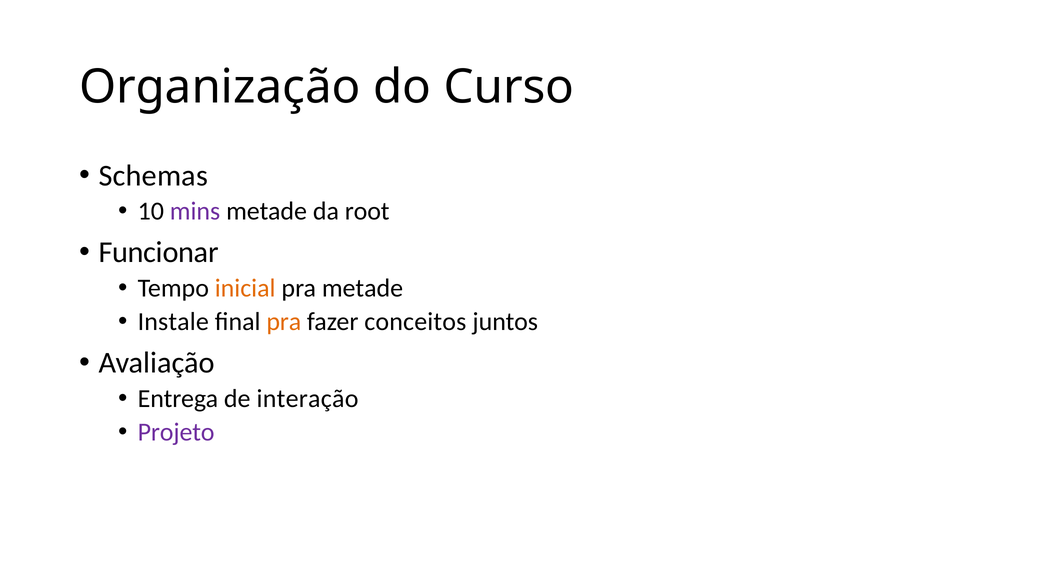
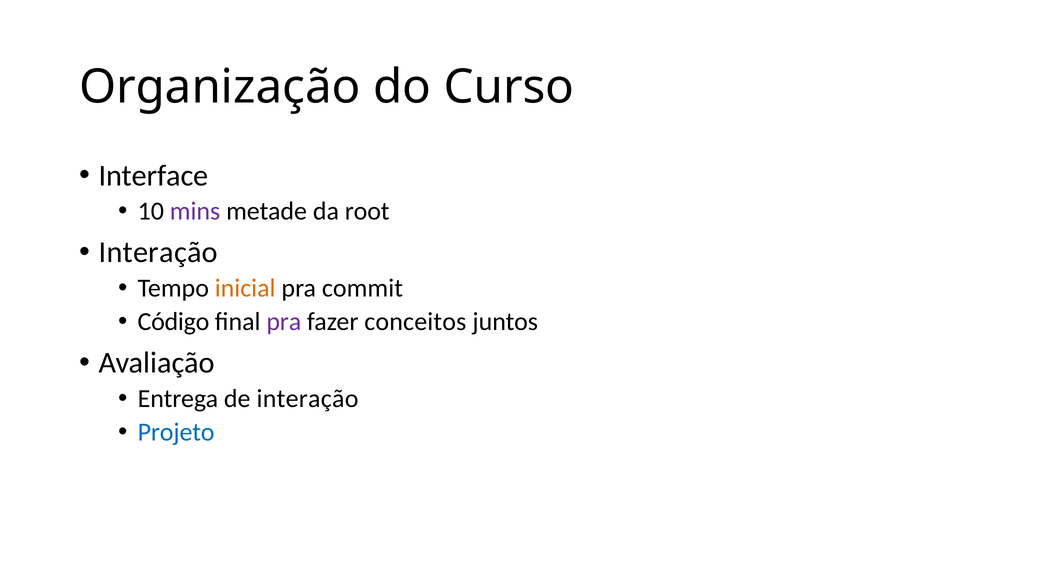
Schemas: Schemas -> Interface (153, 176)
Funcionar: Funcionar -> Interação (158, 253)
pra metade: metade -> commit (362, 288)
Instale: Instale -> Código (173, 322)
pra colour: orange -> purple (284, 322)
Projeto colour: purple -> blue (176, 432)
